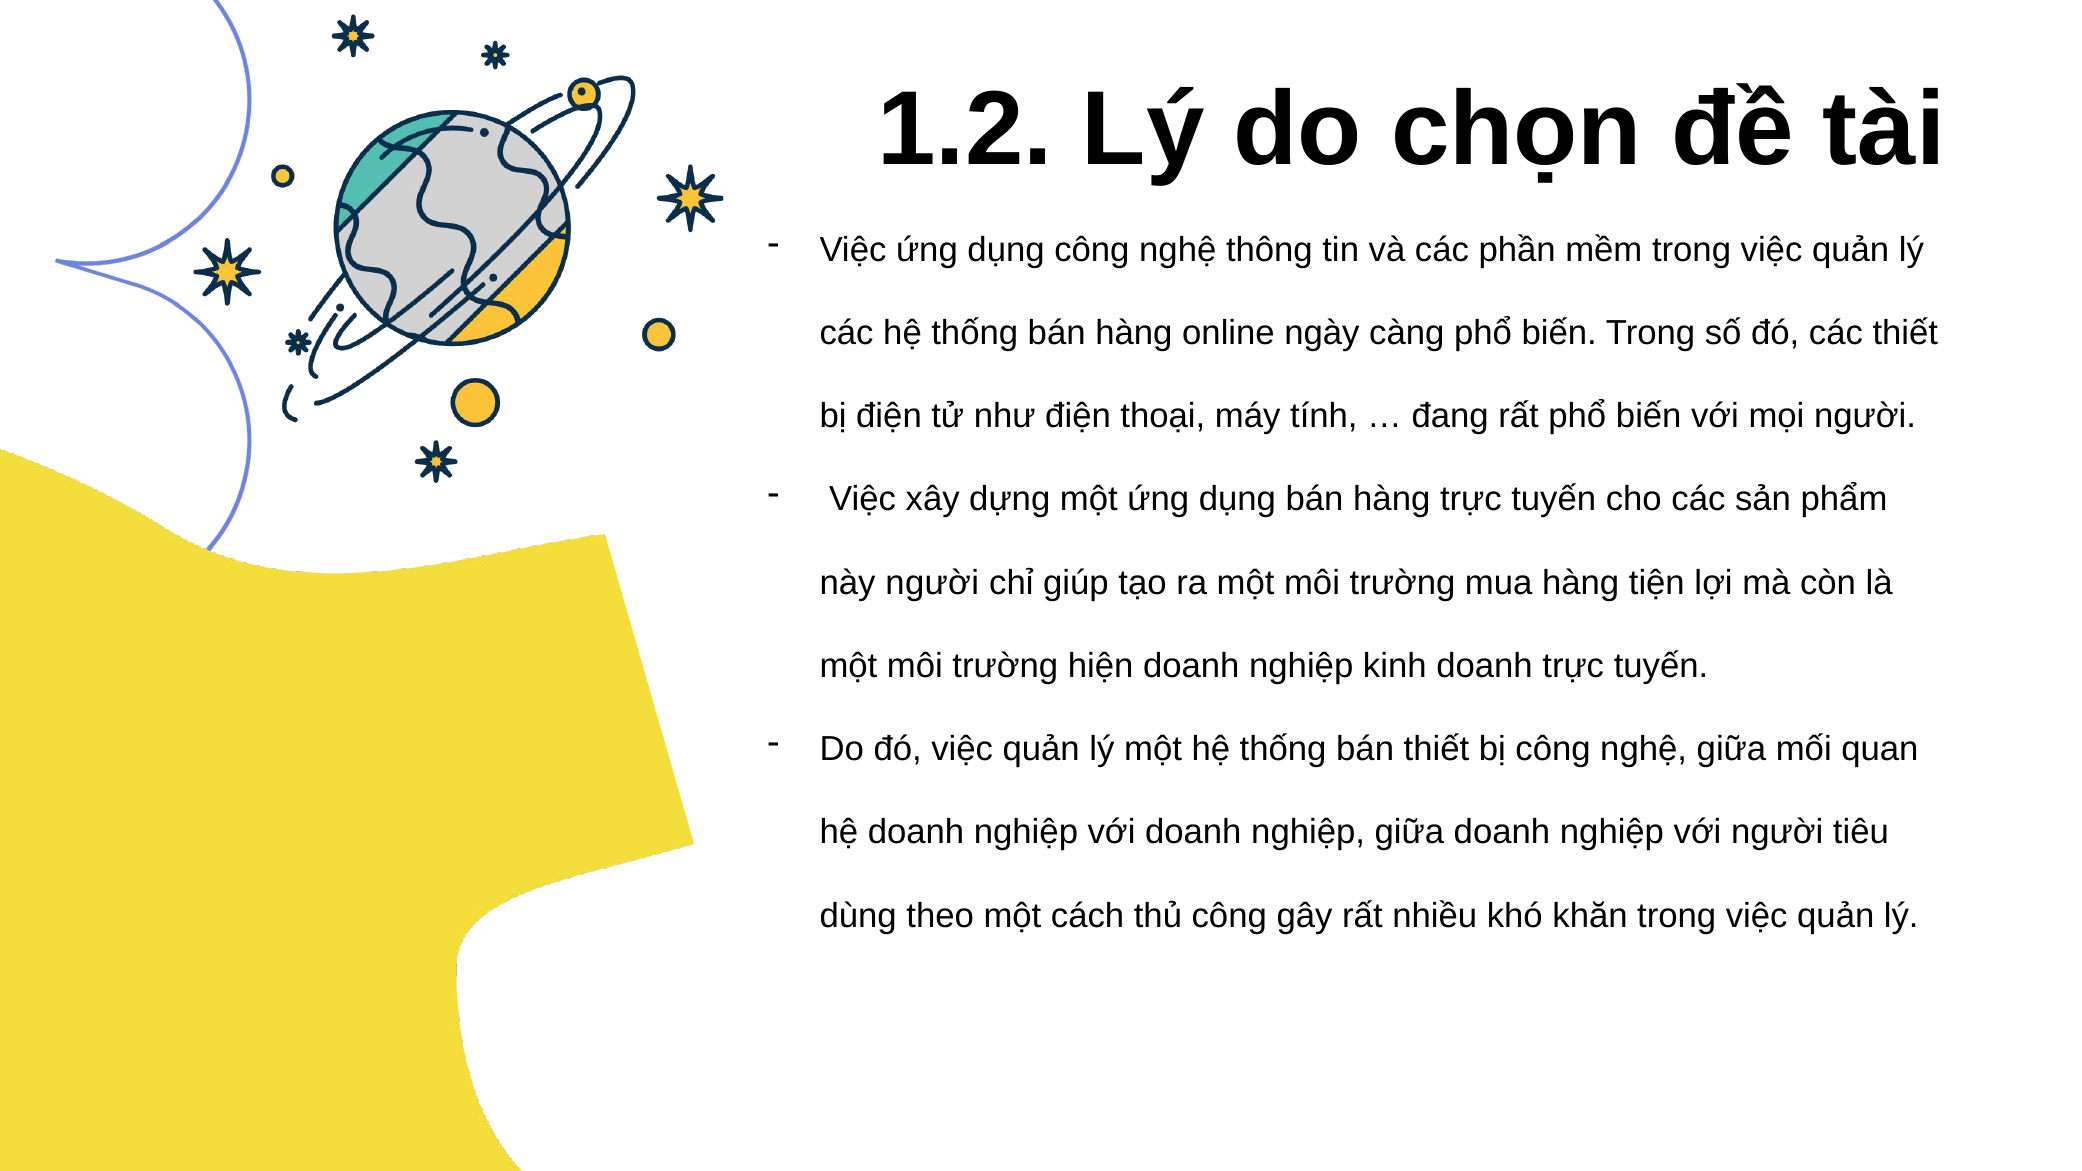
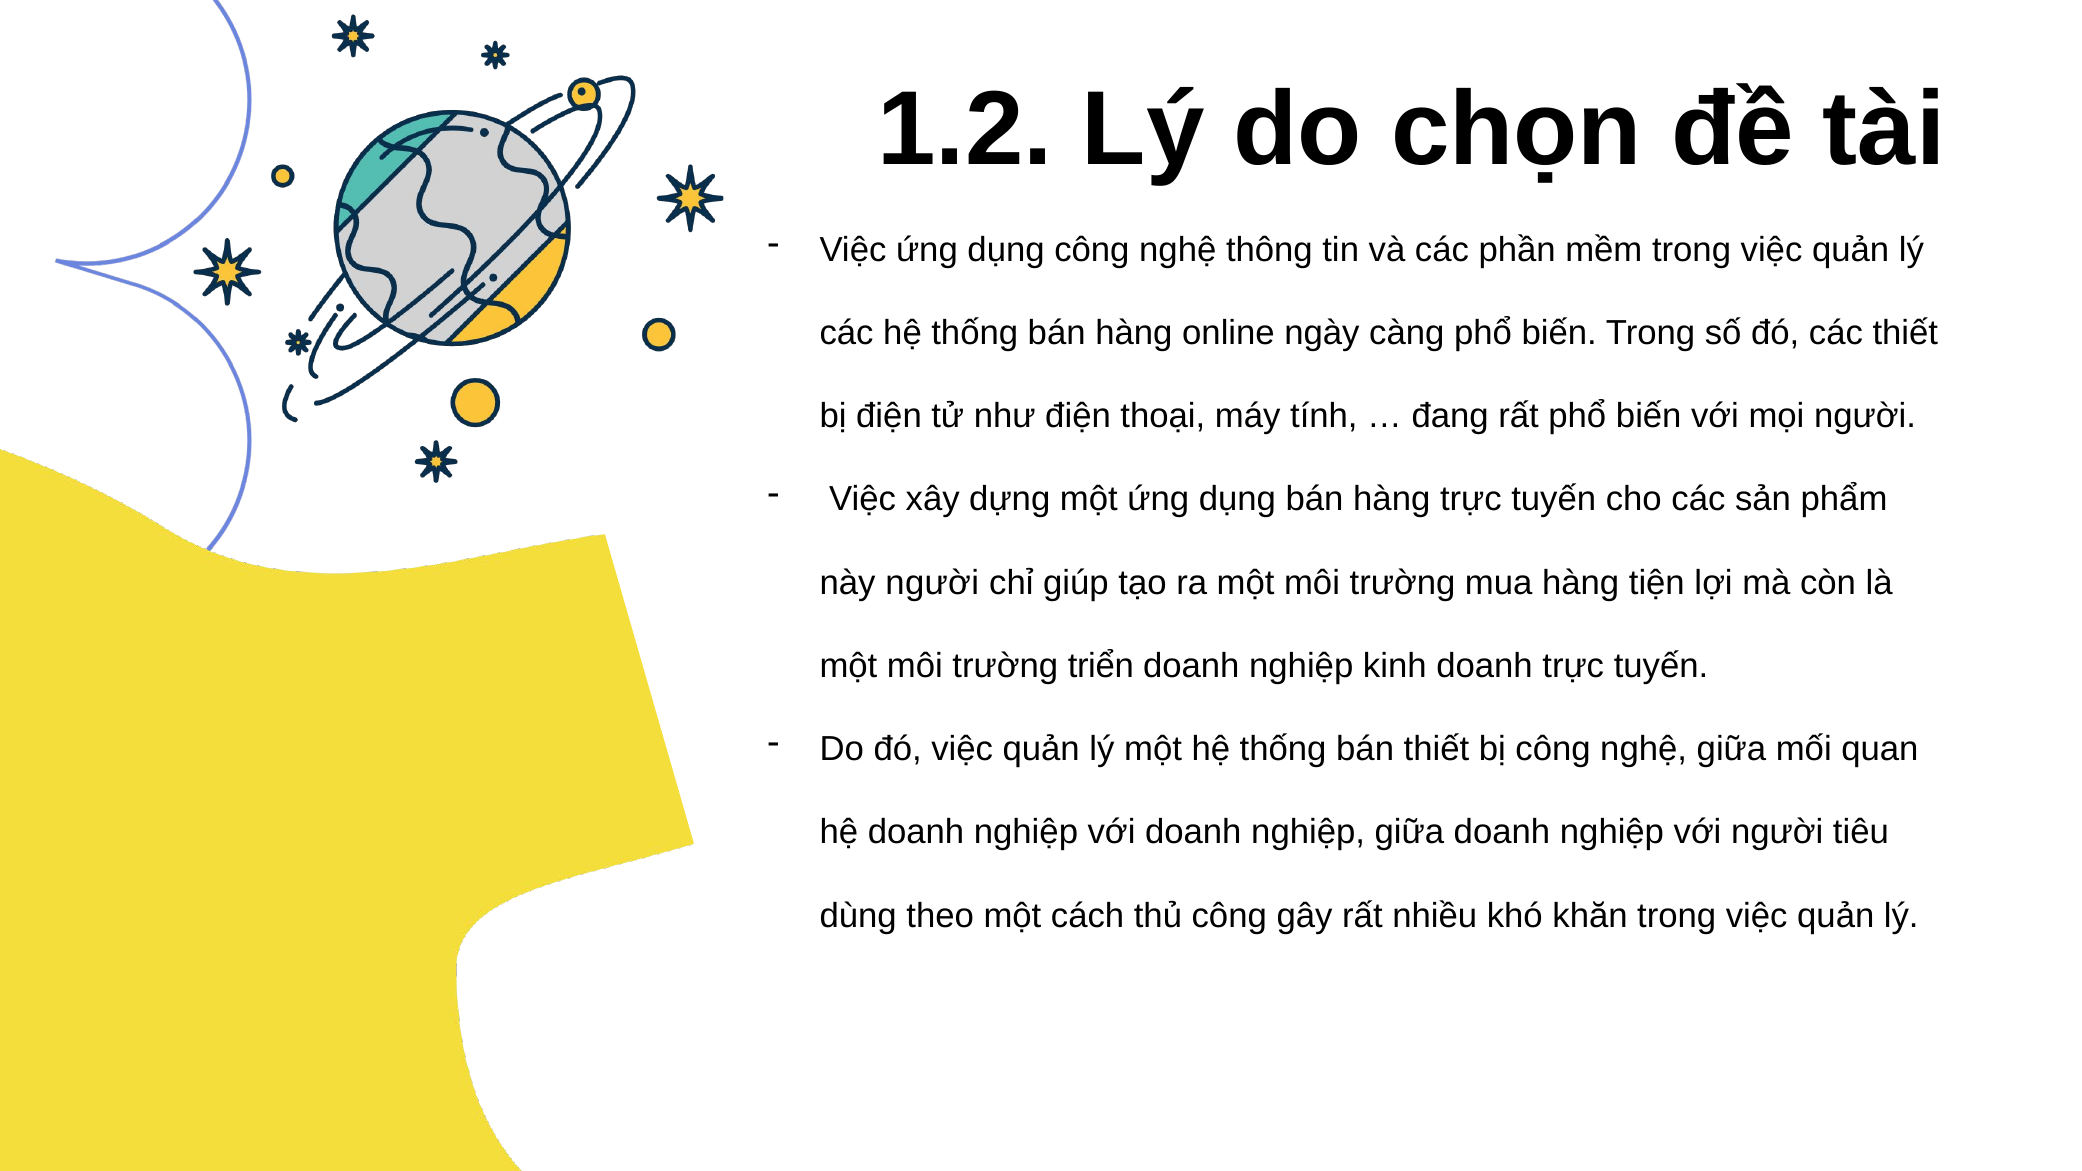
hiện: hiện -> triển (1101, 666)
